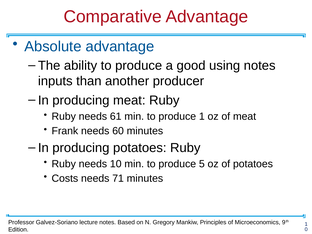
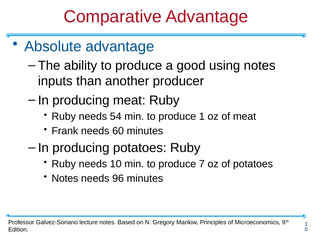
61: 61 -> 54 (116, 117)
5: 5 -> 7 (202, 164)
Costs: Costs -> Notes (65, 178)
71: 71 -> 96 (118, 178)
